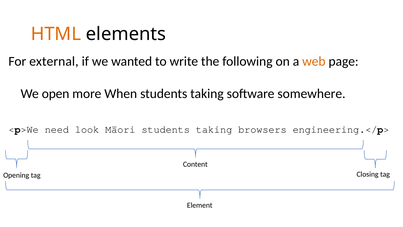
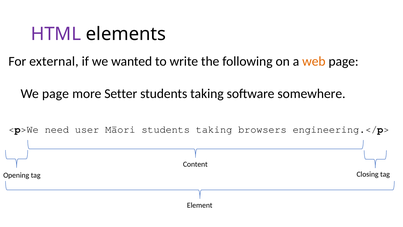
HTML colour: orange -> purple (56, 34)
We open: open -> page (55, 94)
When: When -> Setter (121, 94)
look: look -> user (87, 129)
